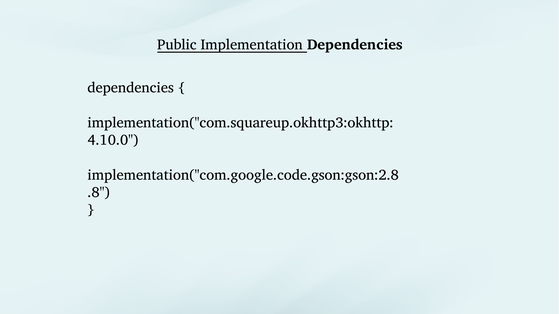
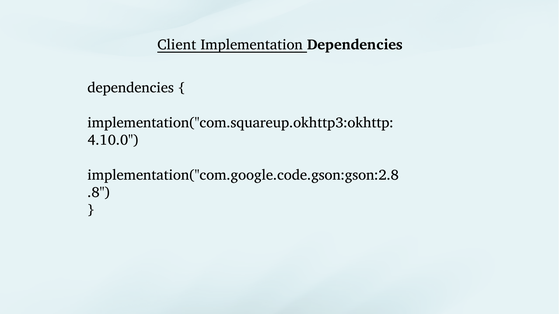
Public: Public -> Client (177, 45)
